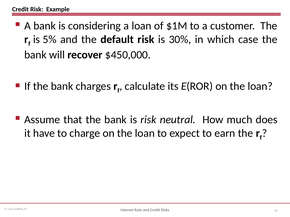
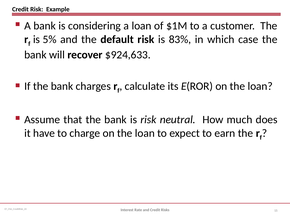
30%: 30% -> 83% (180, 39)
$450,000: $450,000 -> $924,633 (128, 55)
